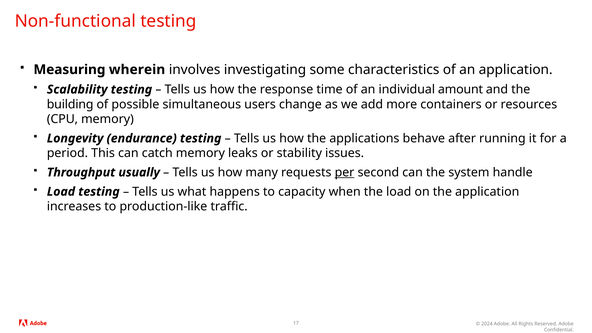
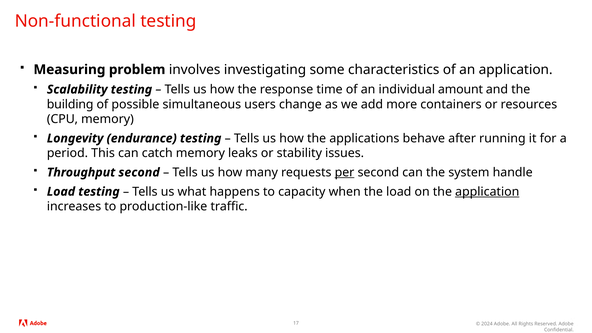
wherein: wherein -> problem (137, 70)
Throughput usually: usually -> second (139, 172)
application underline: none -> present (487, 192)
